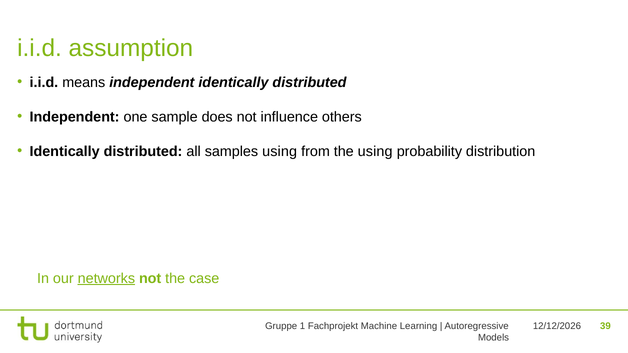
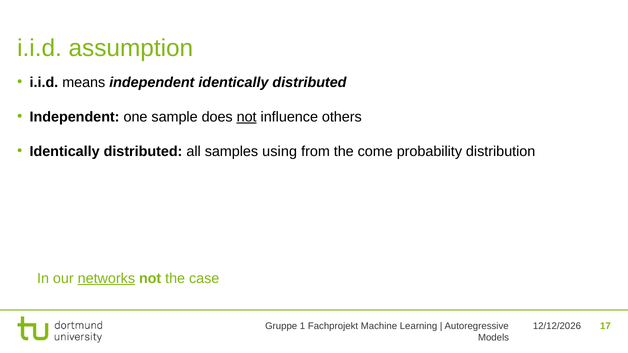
not underline: none -> present (247, 117)
the using: using -> come (375, 151)
39: 39 -> 17 (605, 326)
